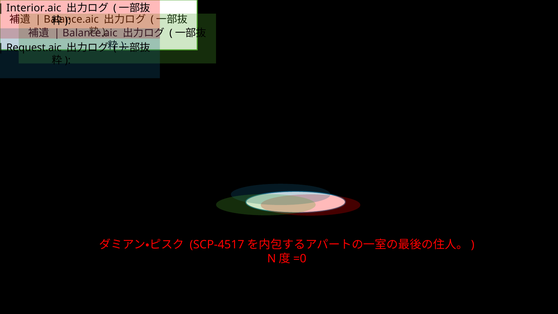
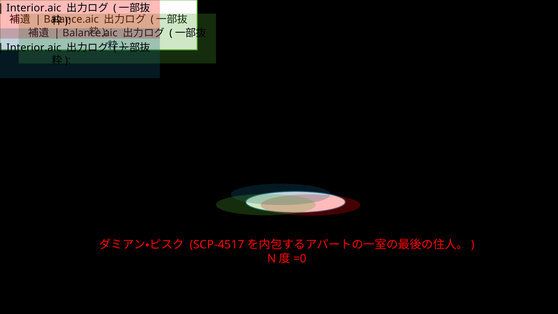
Request.aic: Request.aic -> Interior.aic (34, 48)
